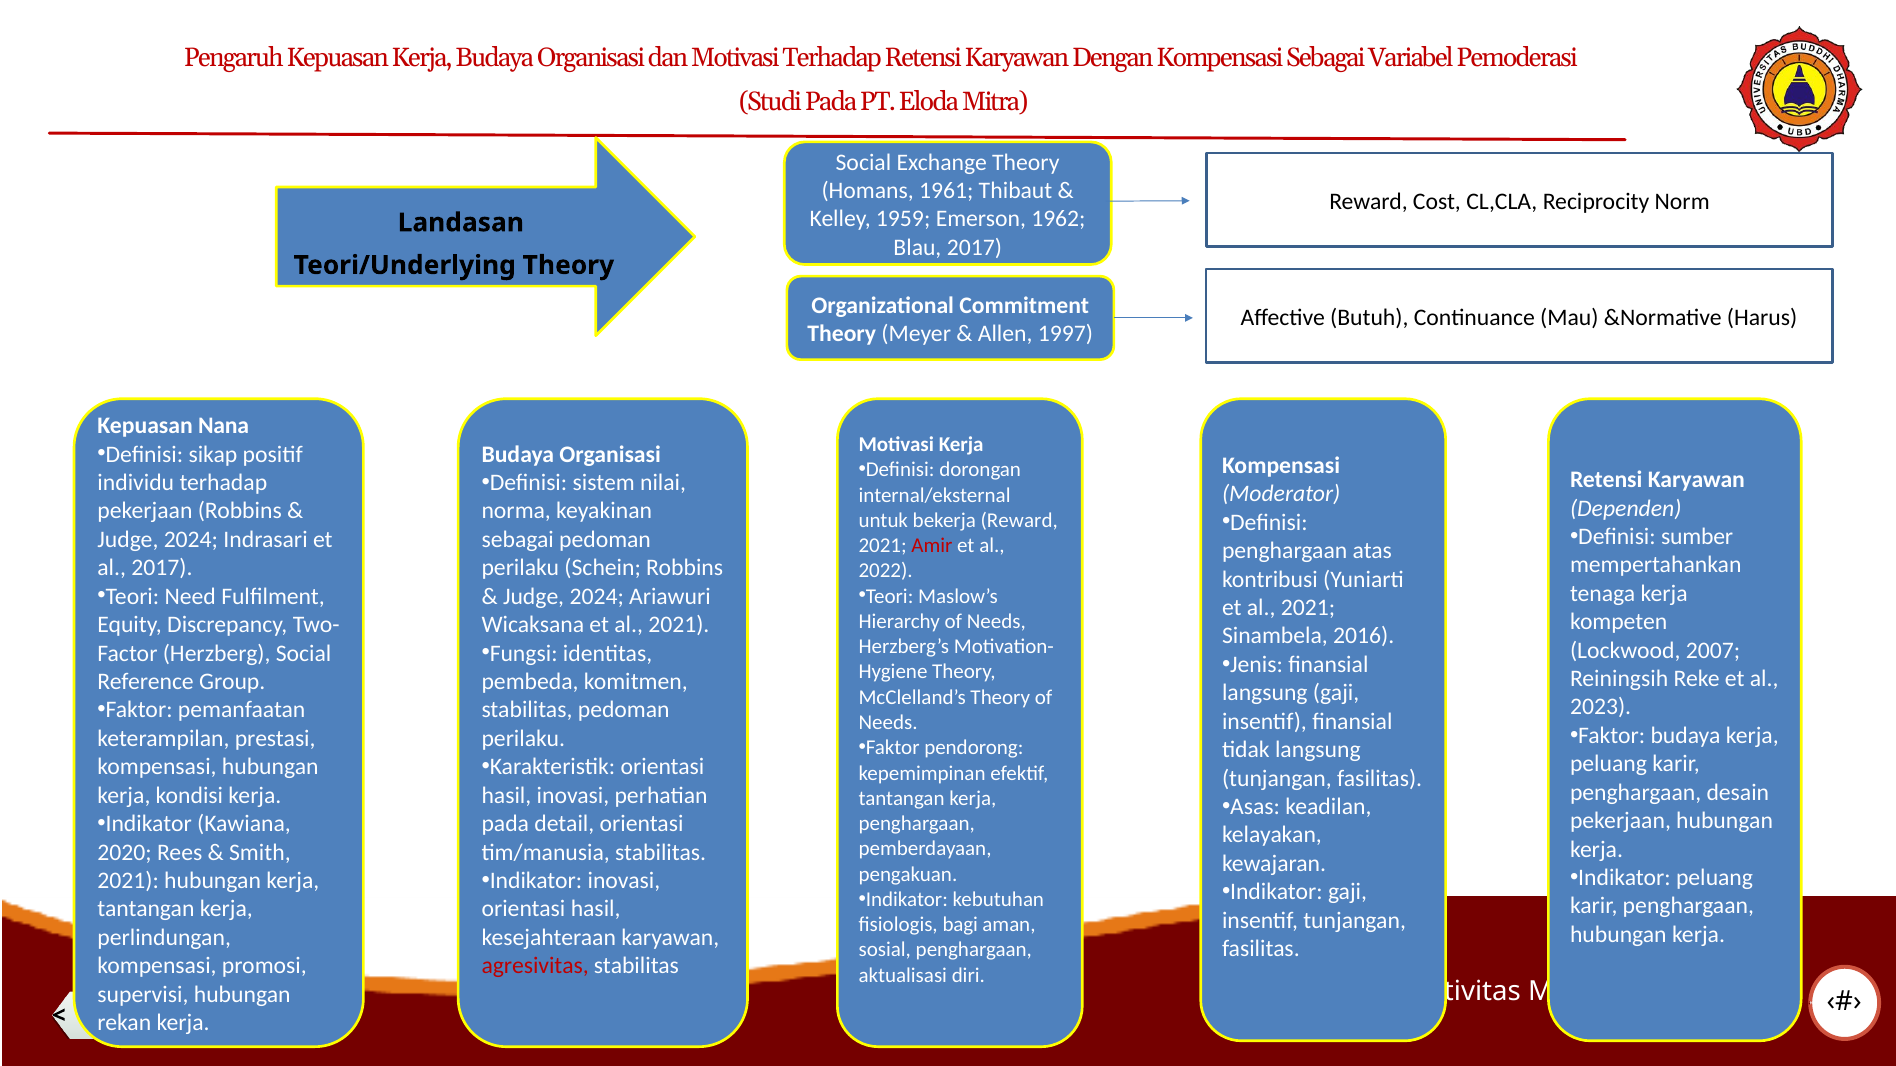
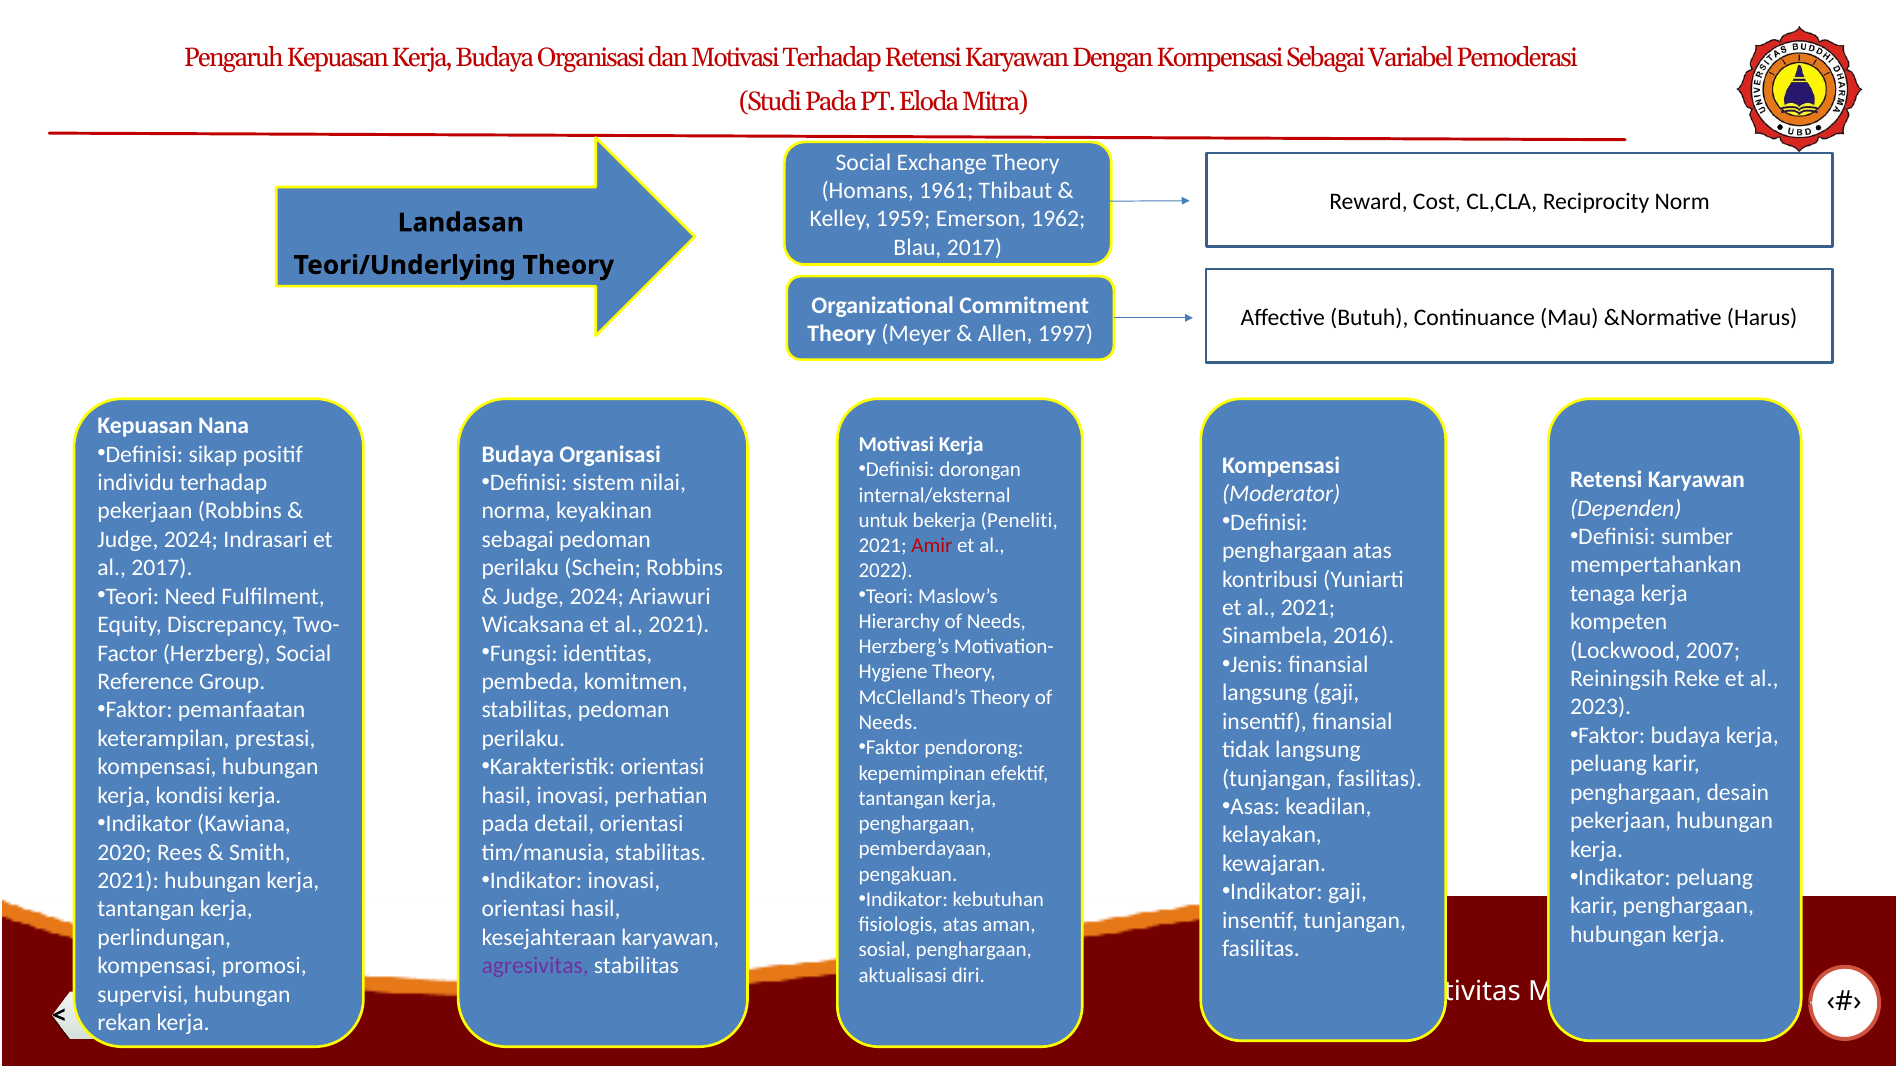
bekerja Reward: Reward -> Peneliti (1019, 521)
fisiologis bagi: bagi -> atas (960, 925)
agresivitas colour: red -> purple (535, 966)
